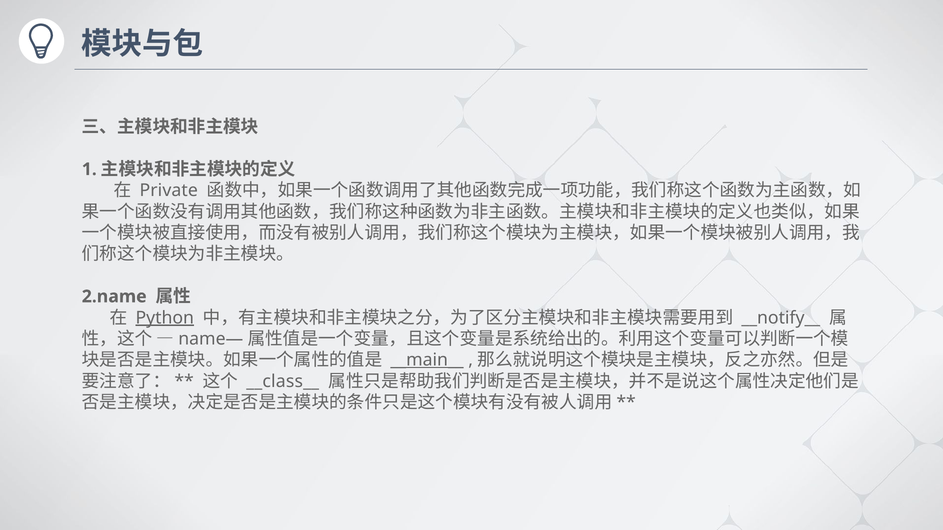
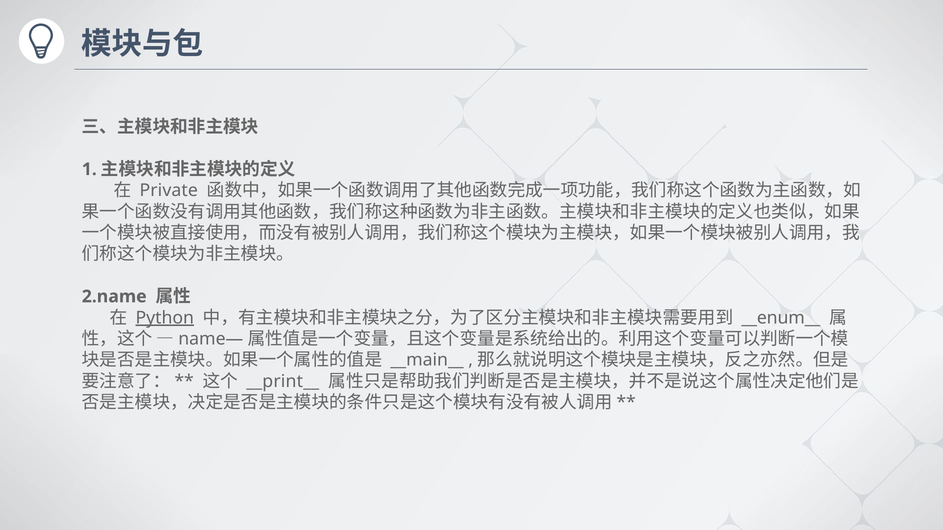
__notify__: __notify__ -> __enum__ (781, 318)
__main__ underline: present -> none (427, 360)
__class__: __class__ -> __print__ (283, 382)
